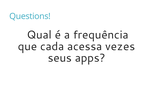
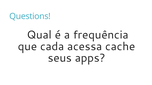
vezes: vezes -> cache (120, 47)
